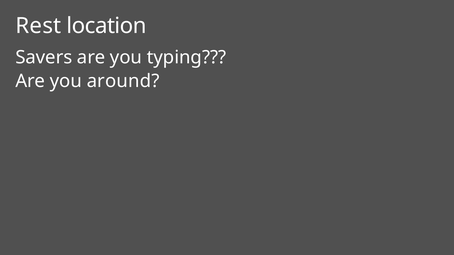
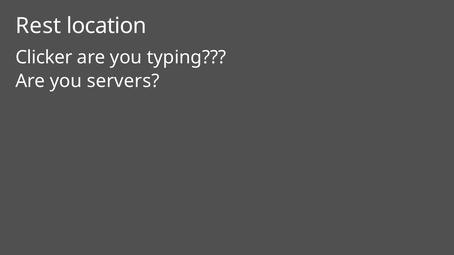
Savers: Savers -> Clicker (44, 58)
around: around -> servers (123, 81)
